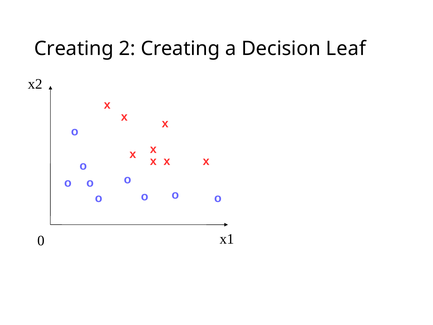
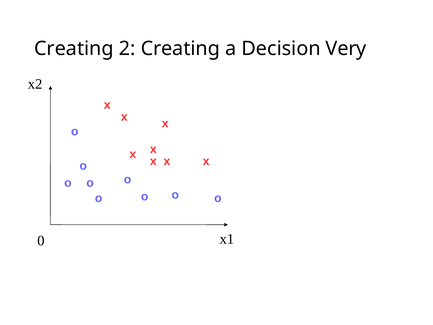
Leaf: Leaf -> Very (346, 49)
